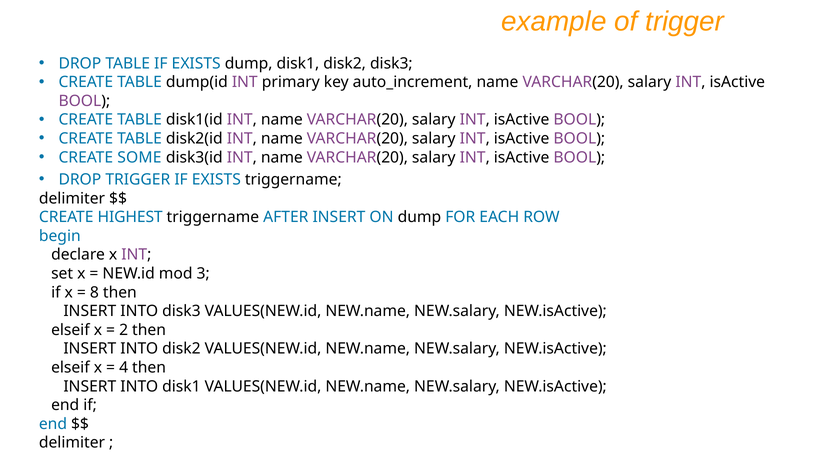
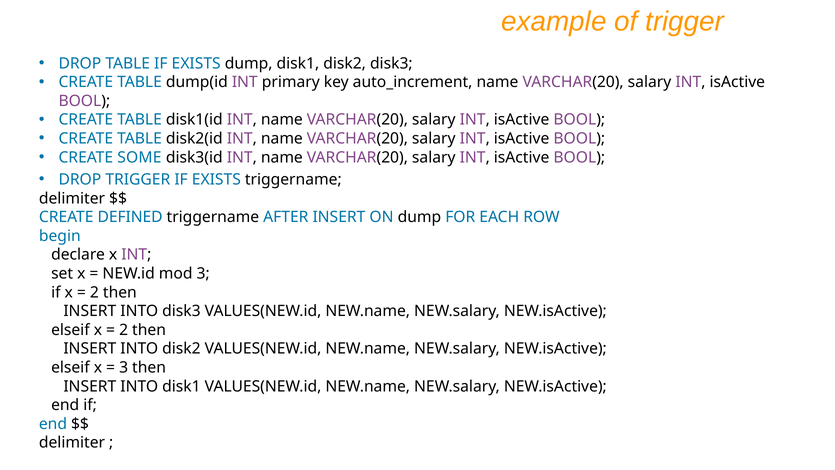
HIGHEST: HIGHEST -> DEFINED (130, 217)
8: 8 -> 2 (94, 292)
4: 4 -> 3 (124, 367)
